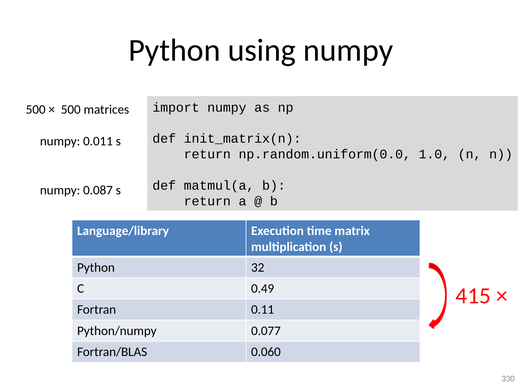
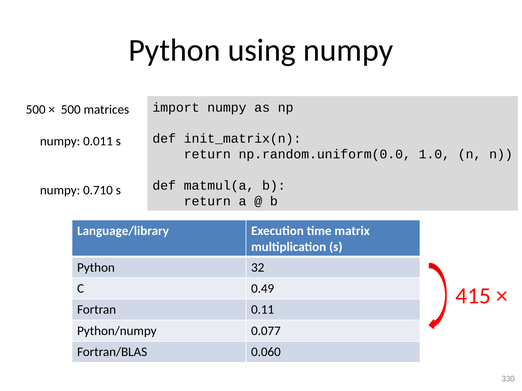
0.087: 0.087 -> 0.710 (98, 191)
